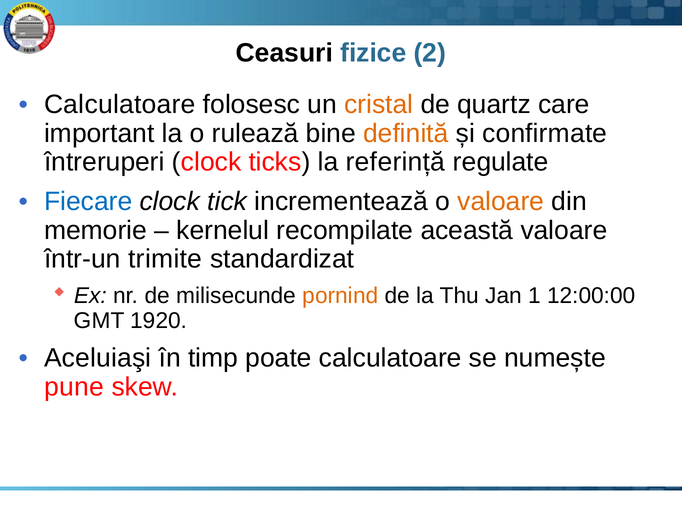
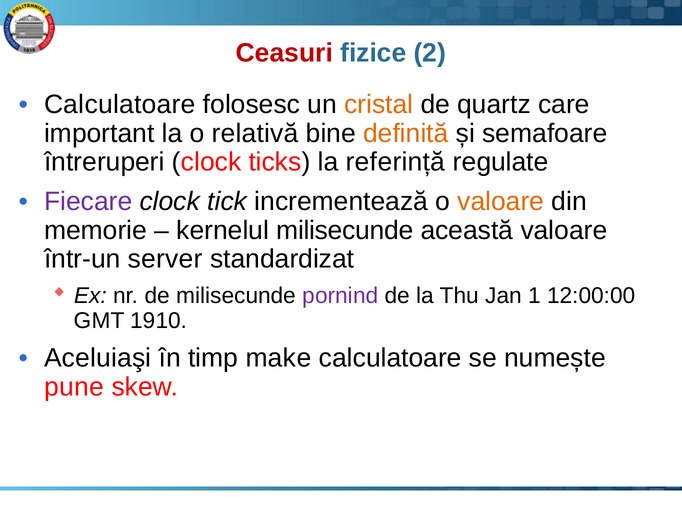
Ceasuri colour: black -> red (284, 53)
rulează: rulează -> relativă (255, 133)
confirmate: confirmate -> semafoare (545, 133)
Fiecare colour: blue -> purple (88, 201)
kernelul recompilate: recompilate -> milisecunde (345, 230)
trimite: trimite -> server (165, 259)
pornind colour: orange -> purple (340, 296)
1920: 1920 -> 1910 (159, 320)
poate: poate -> make (278, 358)
